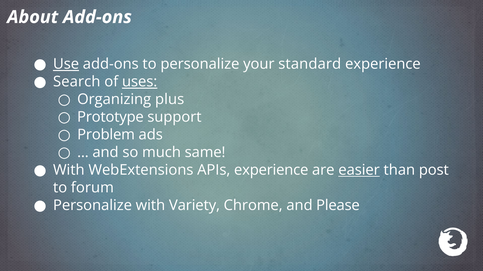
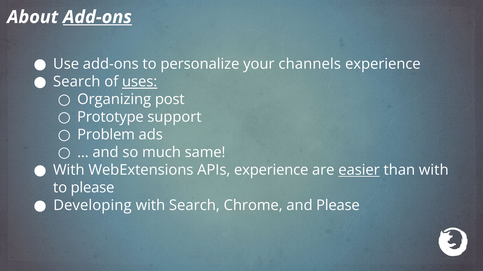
Add-ons underline: none -> present (97, 17)
Use underline: present -> none (66, 64)
standard: standard -> channels (310, 64)
plus: plus -> post (170, 100)
than post: post -> with (434, 170)
to forum: forum -> please (92, 188)
Personalize: Personalize -> Developing (92, 206)
with Variety: Variety -> Search (194, 206)
